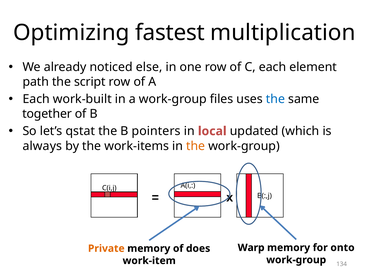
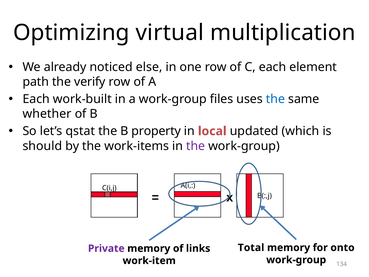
fastest: fastest -> virtual (170, 33)
script: script -> verify (90, 82)
together: together -> whether (47, 114)
pointers: pointers -> property (156, 131)
always: always -> should (42, 146)
the colour: orange -> purple (196, 146)
Warp: Warp -> Total (251, 247)
Private colour: orange -> purple (106, 248)
does: does -> links (198, 248)
